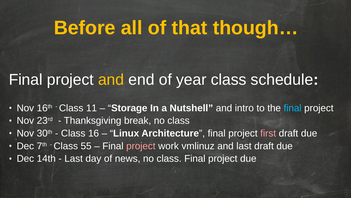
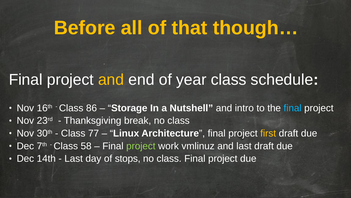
11: 11 -> 86 (92, 108)
16: 16 -> 77 (94, 133)
first colour: pink -> yellow (268, 133)
55: 55 -> 58 (86, 146)
project colour: pink -> light green (141, 146)
news: news -> stops (128, 158)
